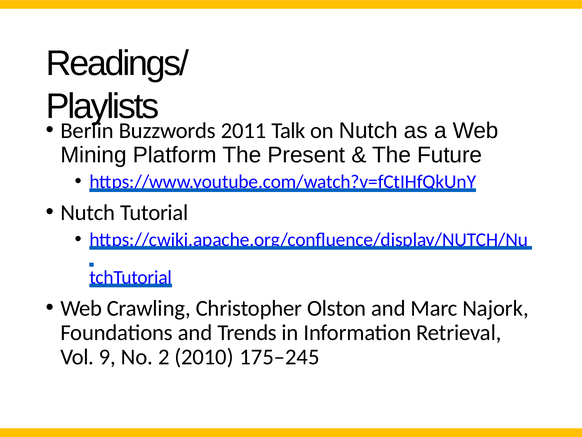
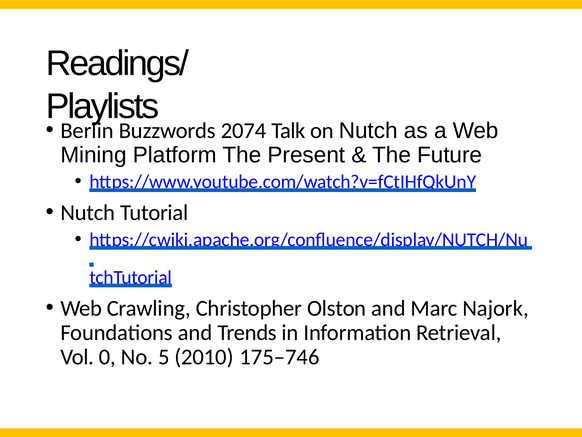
2011: 2011 -> 2074 (244, 131)
9: 9 -> 0 (107, 357)
2: 2 -> 5 (164, 357)
175–245: 175–245 -> 175–746 (280, 357)
